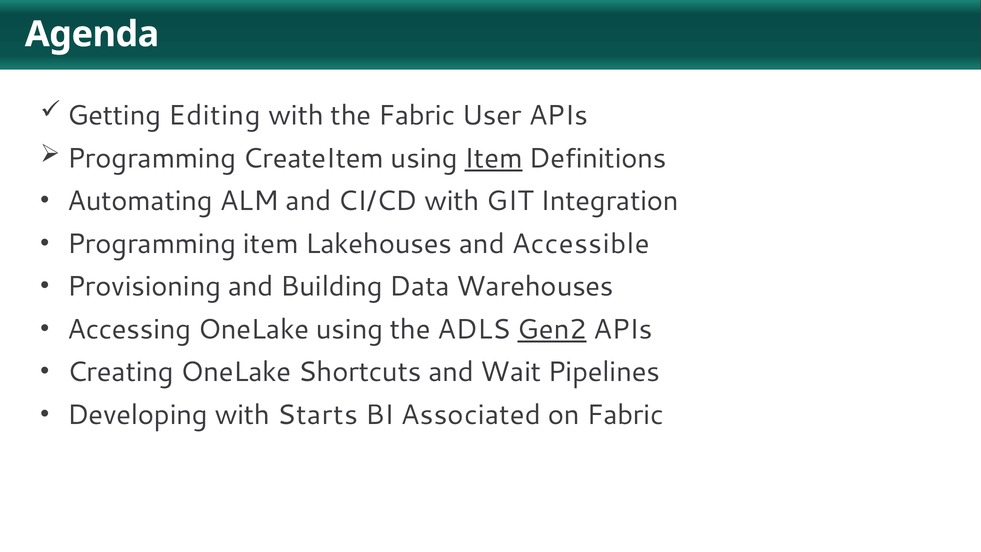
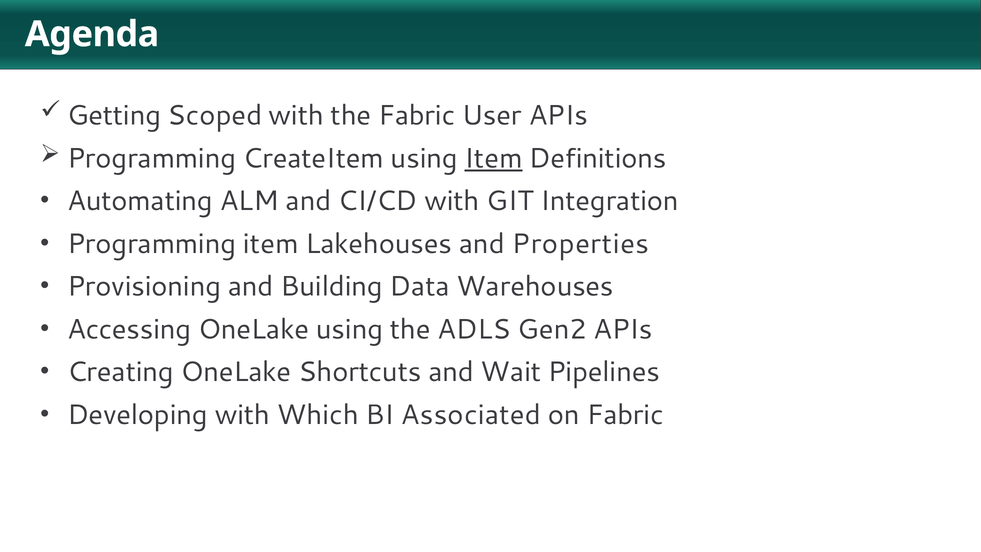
Editing: Editing -> Scoped (215, 116)
Accessible: Accessible -> Properties (581, 244)
Gen2 underline: present -> none (552, 329)
Starts: Starts -> Which (318, 415)
